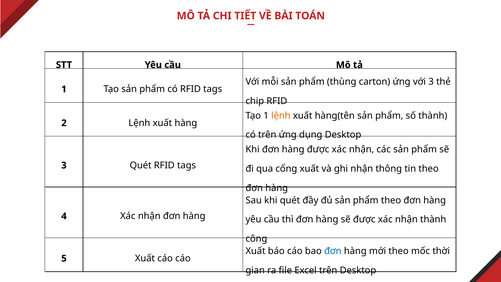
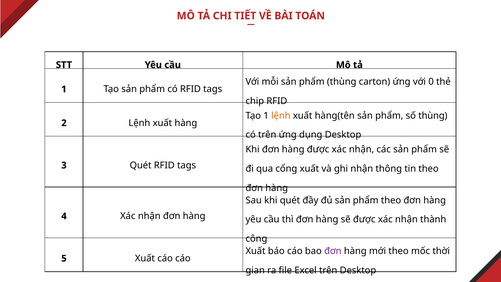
với 3: 3 -> 0 (431, 82)
số thành: thành -> thùng (433, 116)
đơn colour: blue -> purple (333, 251)
